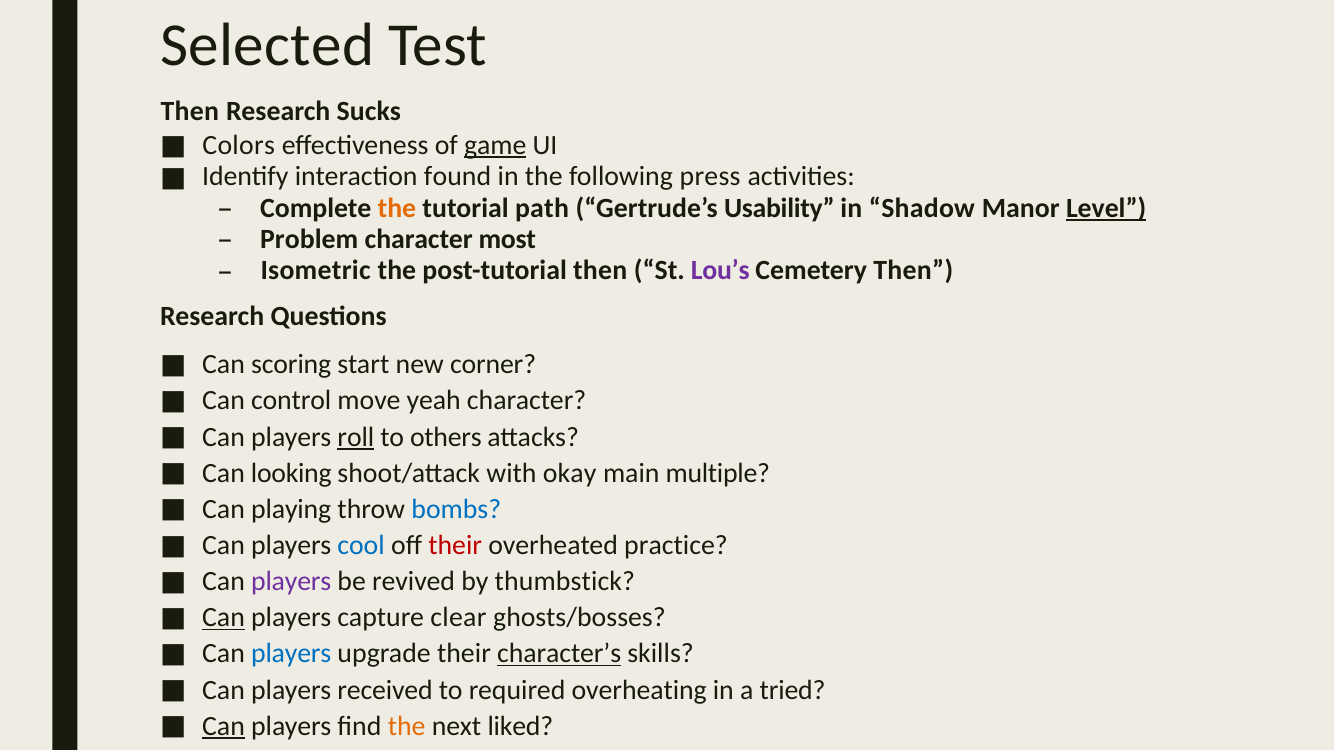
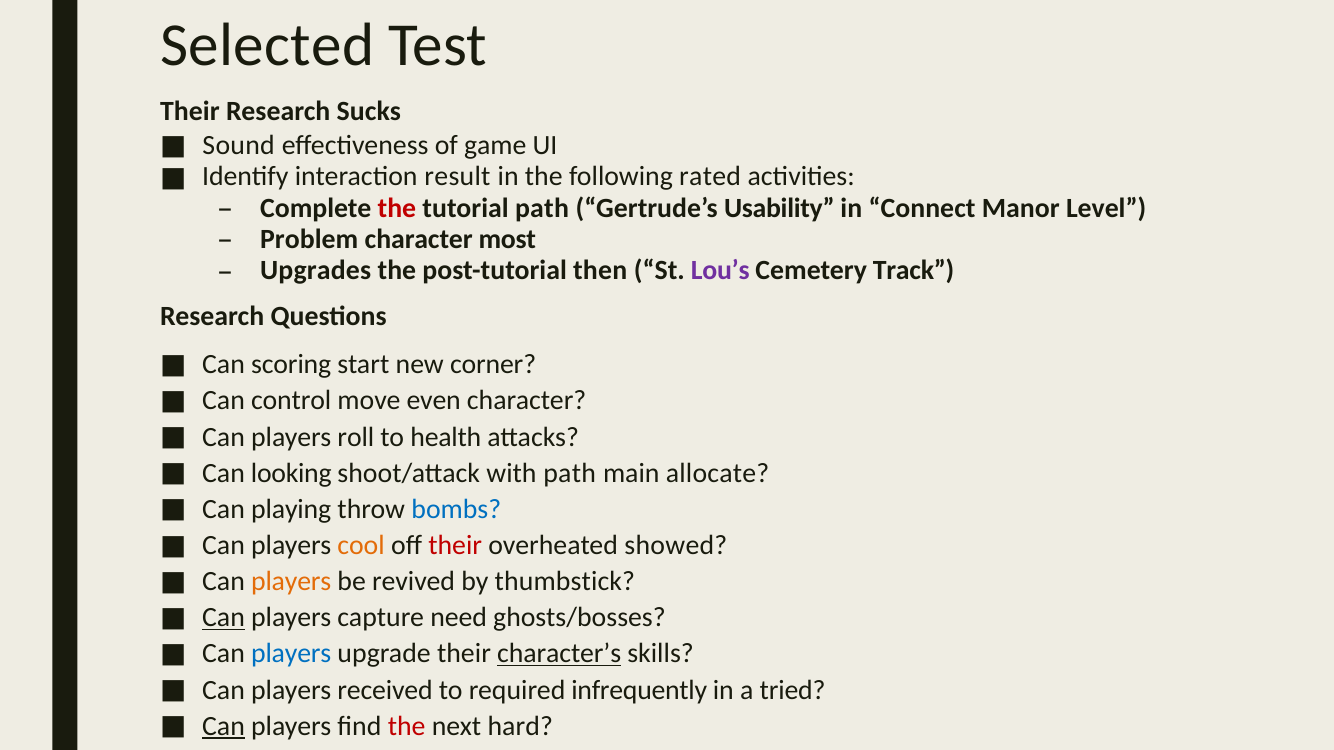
Then: Then -> Their (190, 111)
Colors: Colors -> Sound (239, 145)
game underline: present -> none (495, 145)
found: found -> result (457, 177)
press: press -> rated (710, 177)
the colour: orange -> red (397, 208)
Shadow: Shadow -> Connect (922, 208)
Level underline: present -> none (1106, 208)
Isometric: Isometric -> Upgrades (316, 271)
Cemetery Then: Then -> Track (914, 271)
yeah: yeah -> even (434, 401)
roll underline: present -> none (356, 437)
others: others -> health (446, 437)
with okay: okay -> path (570, 473)
multiple: multiple -> allocate (718, 473)
cool colour: blue -> orange (361, 546)
practice: practice -> showed (676, 546)
players colour: purple -> orange (291, 582)
clear: clear -> need (459, 618)
overheating: overheating -> infrequently (639, 690)
the colour: orange -> red (407, 726)
liked: liked -> hard (520, 726)
